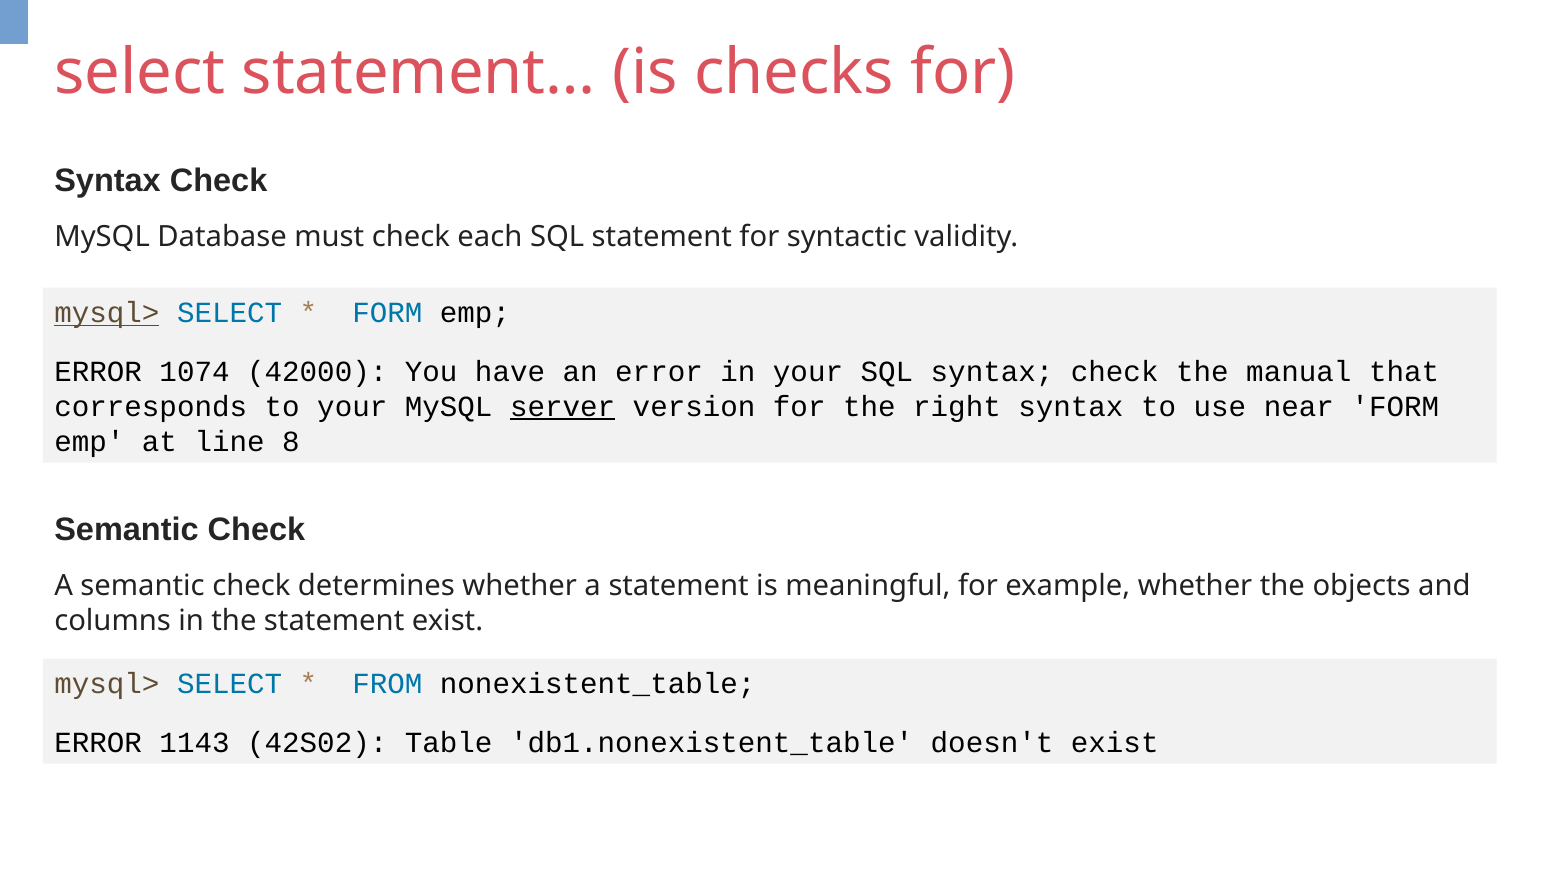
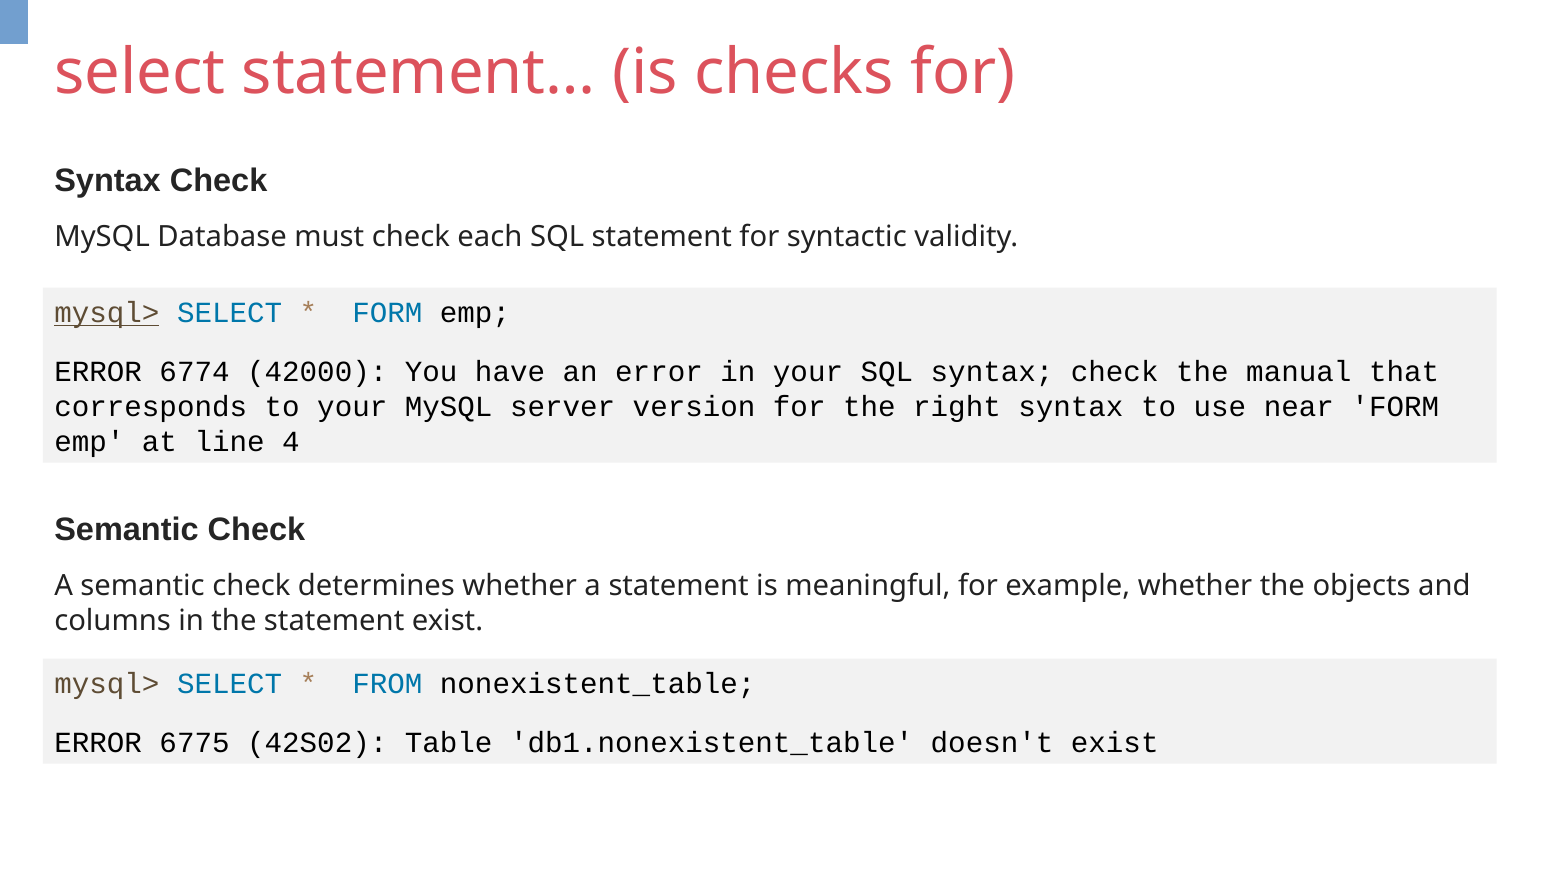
1074: 1074 -> 6774 (195, 372)
server underline: present -> none (563, 407)
8: 8 -> 4 (291, 442)
1143: 1143 -> 6775 (195, 743)
